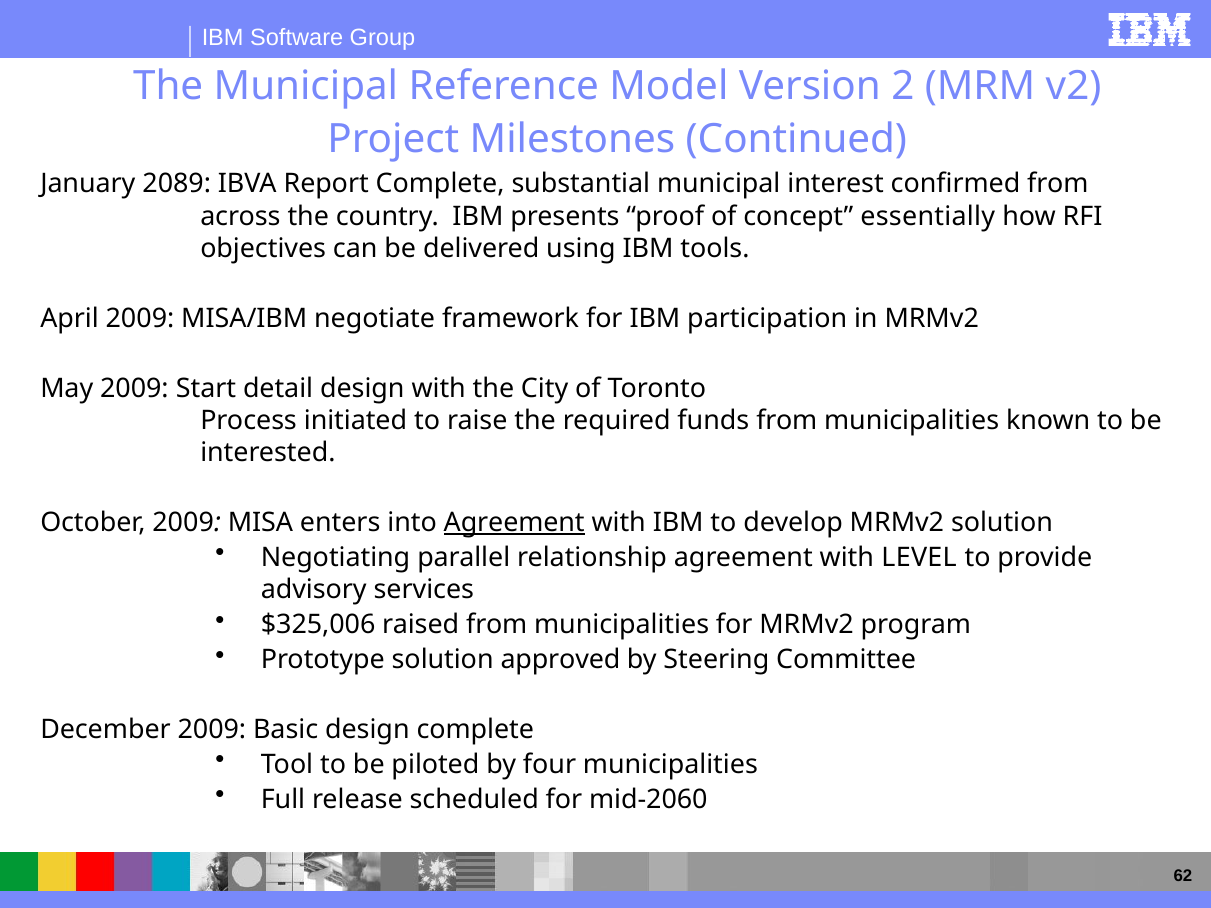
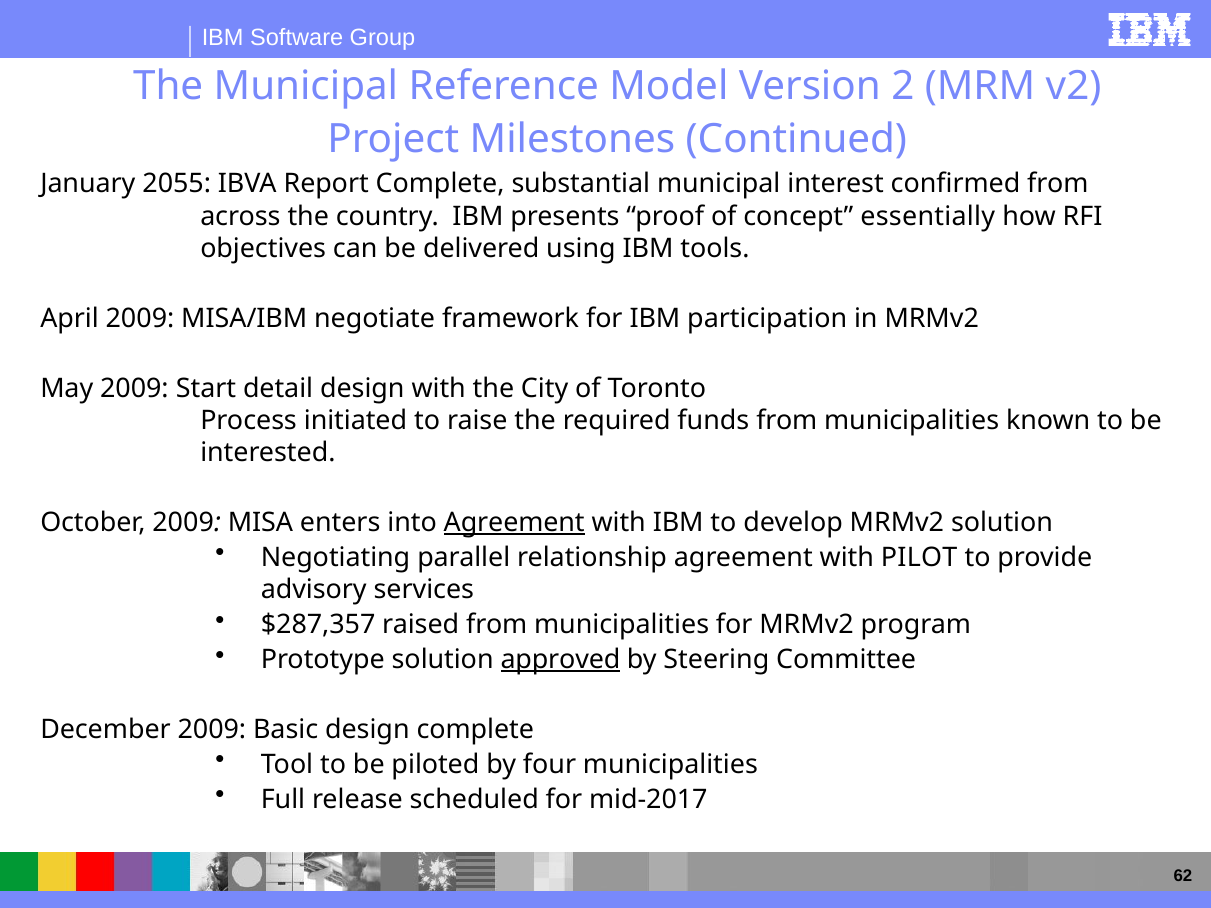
2089: 2089 -> 2055 (177, 184)
LEVEL: LEVEL -> PILOT (919, 558)
$325,006: $325,006 -> $287,357 (318, 625)
approved underline: none -> present (560, 660)
mid-2060: mid-2060 -> mid-2017 (648, 800)
